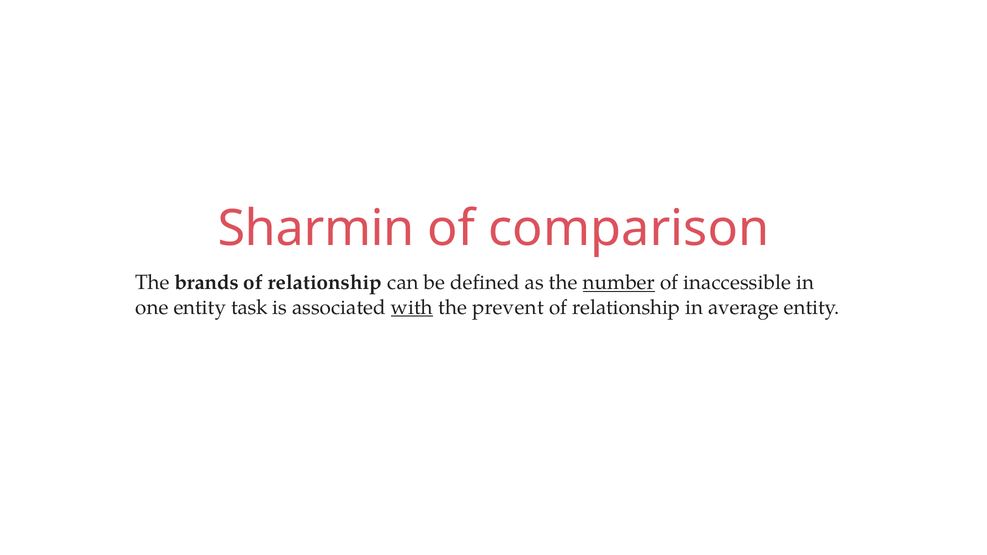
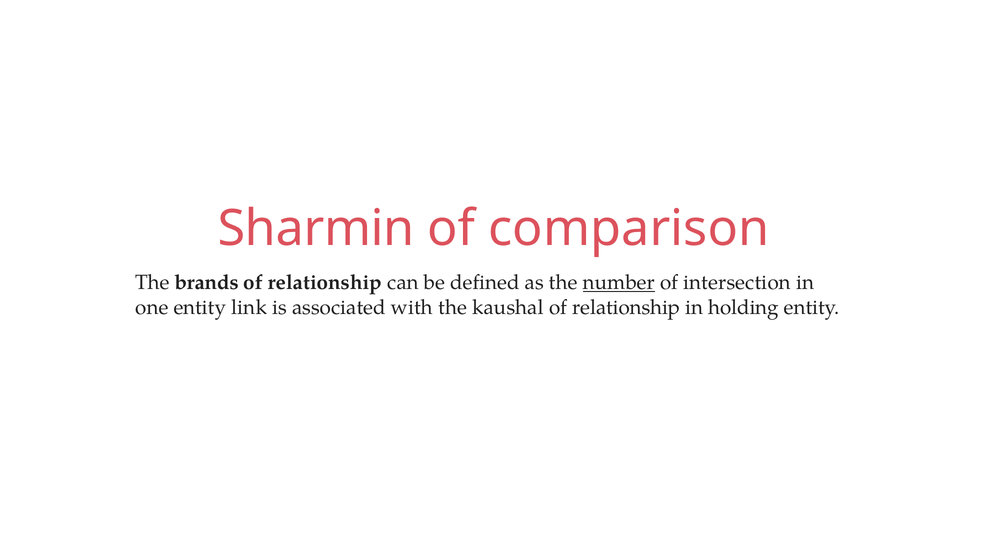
inaccessible: inaccessible -> intersection (737, 283)
task: task -> link (249, 307)
with underline: present -> none (412, 307)
prevent: prevent -> kaushal (508, 307)
average: average -> holding (743, 307)
